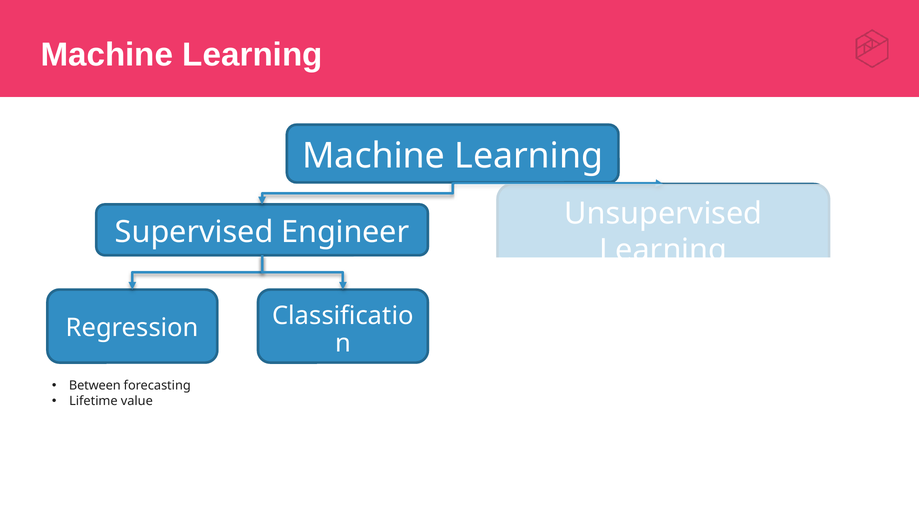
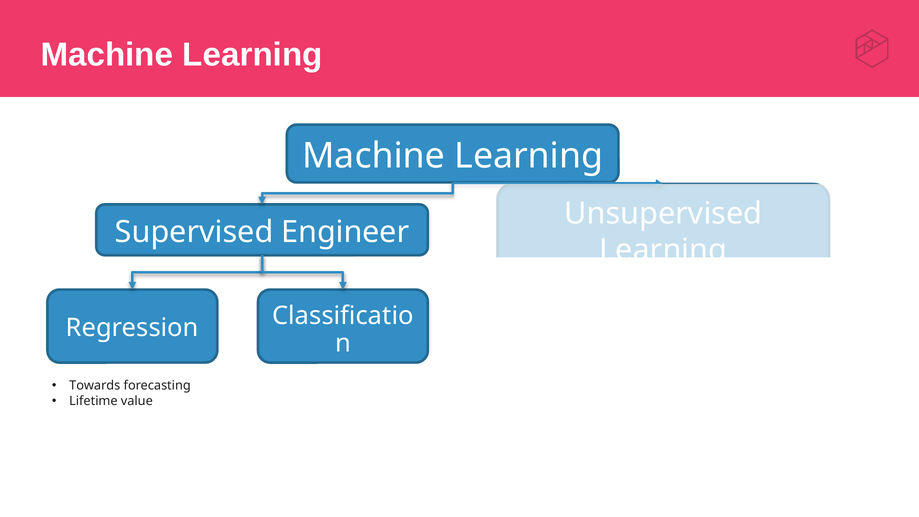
Between: Between -> Towards (95, 386)
